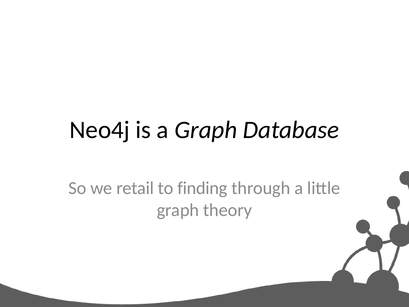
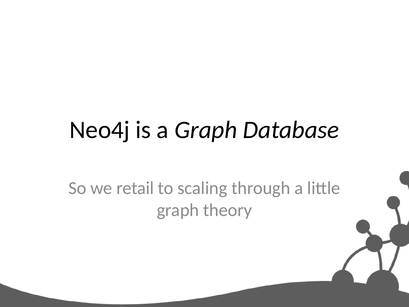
finding: finding -> scaling (202, 188)
